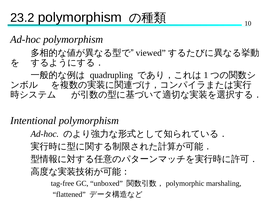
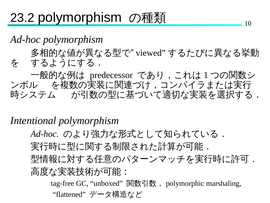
quadrupling: quadrupling -> predecessor (111, 75)
